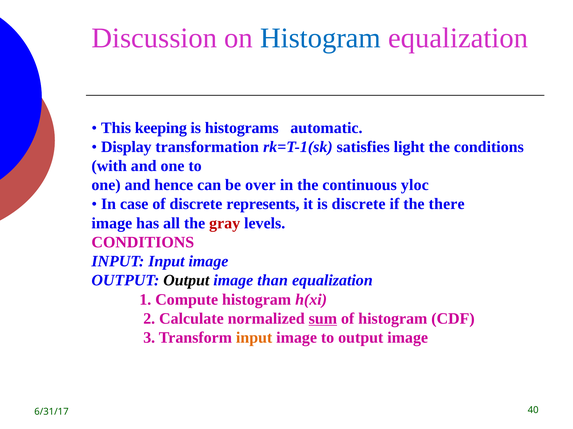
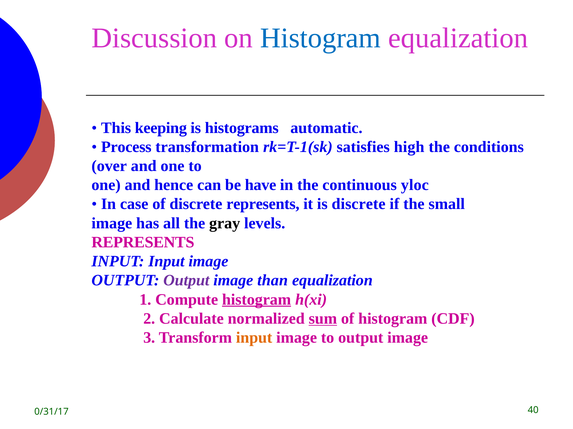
Display: Display -> Process (126, 147)
light: light -> high (409, 147)
with: with -> over (109, 166)
over: over -> have (261, 185)
there: there -> small (447, 204)
gray colour: red -> black (225, 224)
CONDITIONS: CONDITIONS -> REPRESENTS (143, 243)
Output colour: black -> purple (186, 281)
histogram underline: none -> present (257, 300)
6/31/17: 6/31/17 -> 0/31/17 (51, 412)
